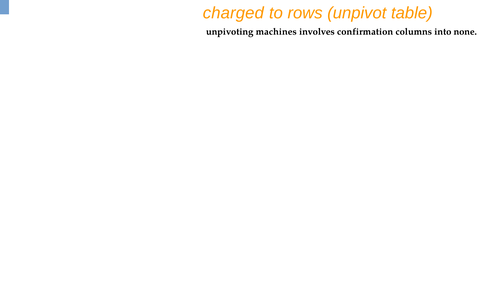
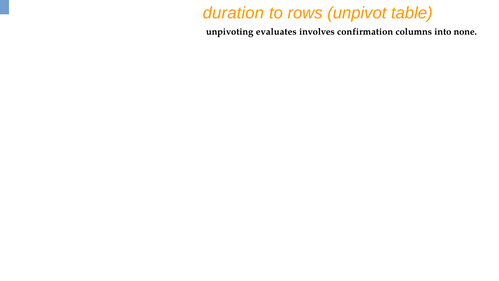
charged: charged -> duration (233, 13)
machines: machines -> evaluates (276, 32)
